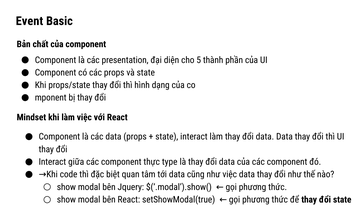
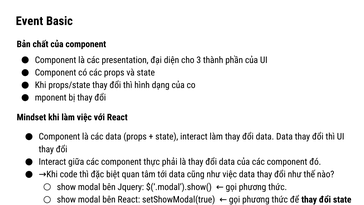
5: 5 -> 3 (199, 60)
type: type -> phải (170, 162)
